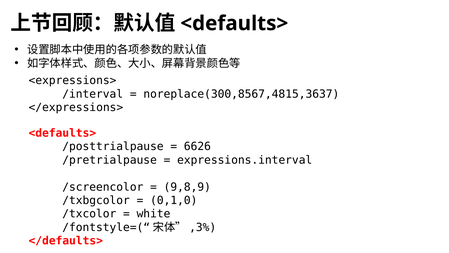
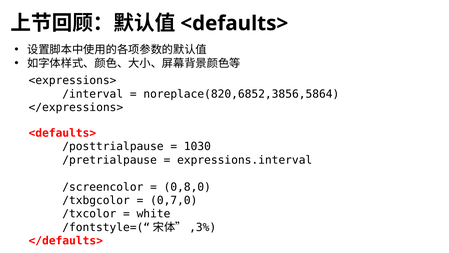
noreplace(300,8567,4815,3637: noreplace(300,8567,4815,3637 -> noreplace(820,6852,3856,5864 (241, 94)
6626: 6626 -> 1030 (197, 146)
9,8,9: 9,8,9 -> 0,8,0 (187, 187)
0,1,0: 0,1,0 -> 0,7,0 (174, 200)
